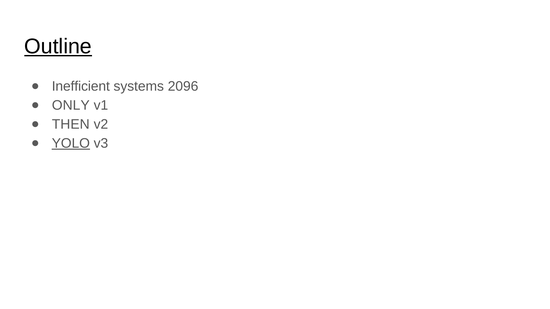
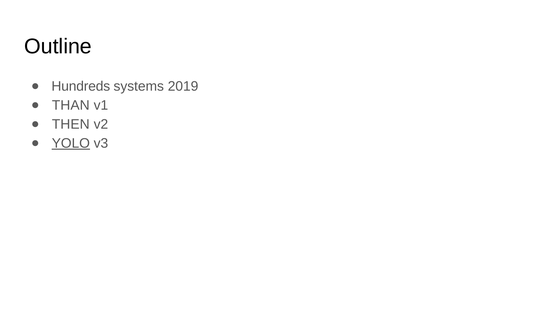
Outline underline: present -> none (58, 47)
Inefficient: Inefficient -> Hundreds (81, 86)
2096: 2096 -> 2019 (183, 86)
ONLY: ONLY -> THAN (71, 105)
